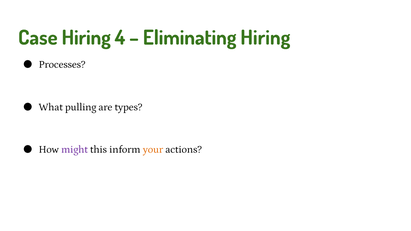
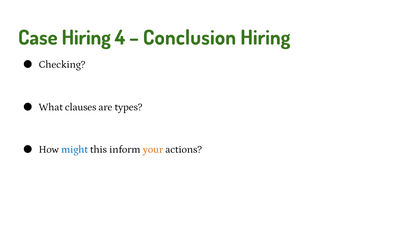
Eliminating: Eliminating -> Conclusion (190, 38)
Processes: Processes -> Checking (62, 65)
pulling: pulling -> clauses (81, 107)
might colour: purple -> blue (74, 150)
